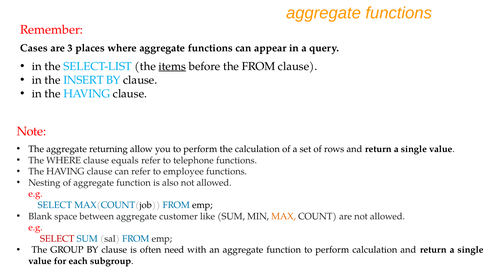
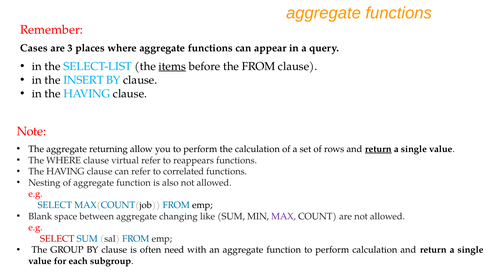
return underline: none -> present (378, 149)
equals: equals -> virtual (125, 160)
telephone: telephone -> reappears (194, 160)
employee: employee -> correlated (184, 172)
customer: customer -> changing (178, 216)
MAX colour: orange -> purple (284, 216)
